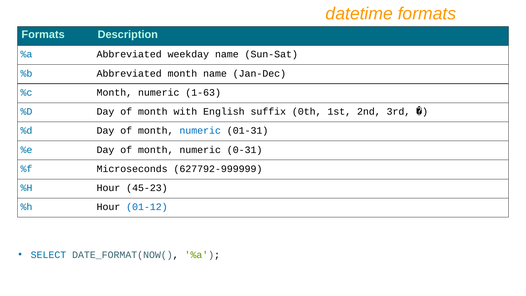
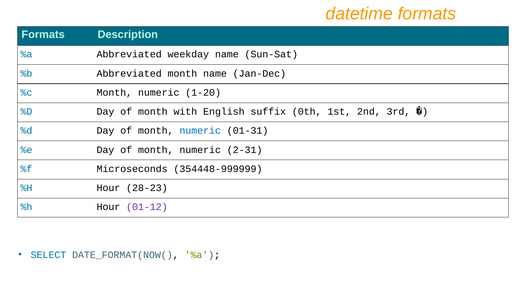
1-63: 1-63 -> 1-20 (203, 93)
0-31: 0-31 -> 2-31 (245, 150)
627792-999999: 627792-999999 -> 354448-999999 (218, 169)
45-23: 45-23 -> 28-23 (147, 188)
01-12 colour: blue -> purple (147, 207)
